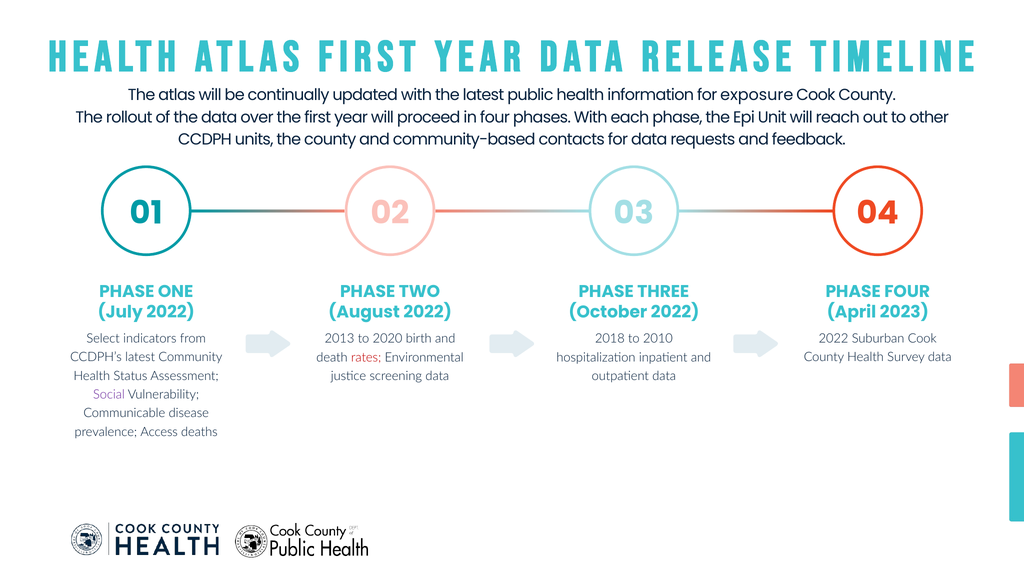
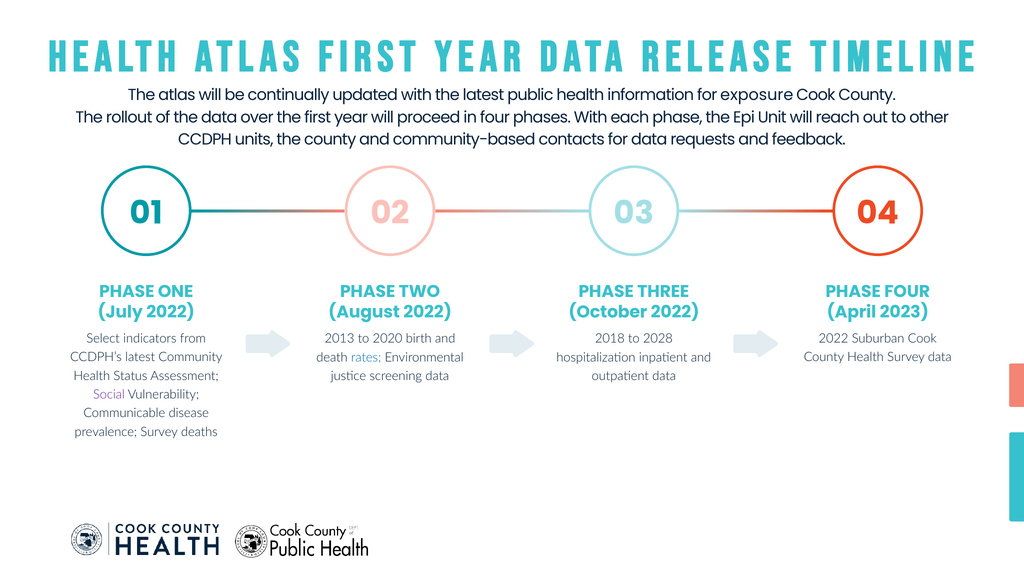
2010: 2010 -> 2028 (658, 339)
rates colour: red -> blue (366, 357)
prevalence Access: Access -> Survey (159, 432)
